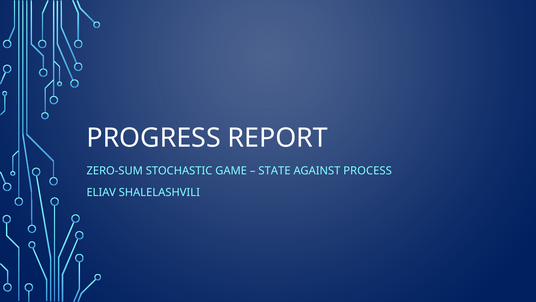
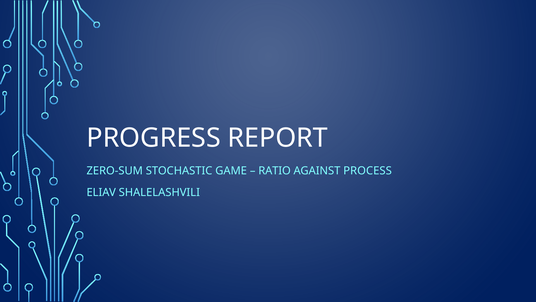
STATE: STATE -> RATIO (275, 171)
